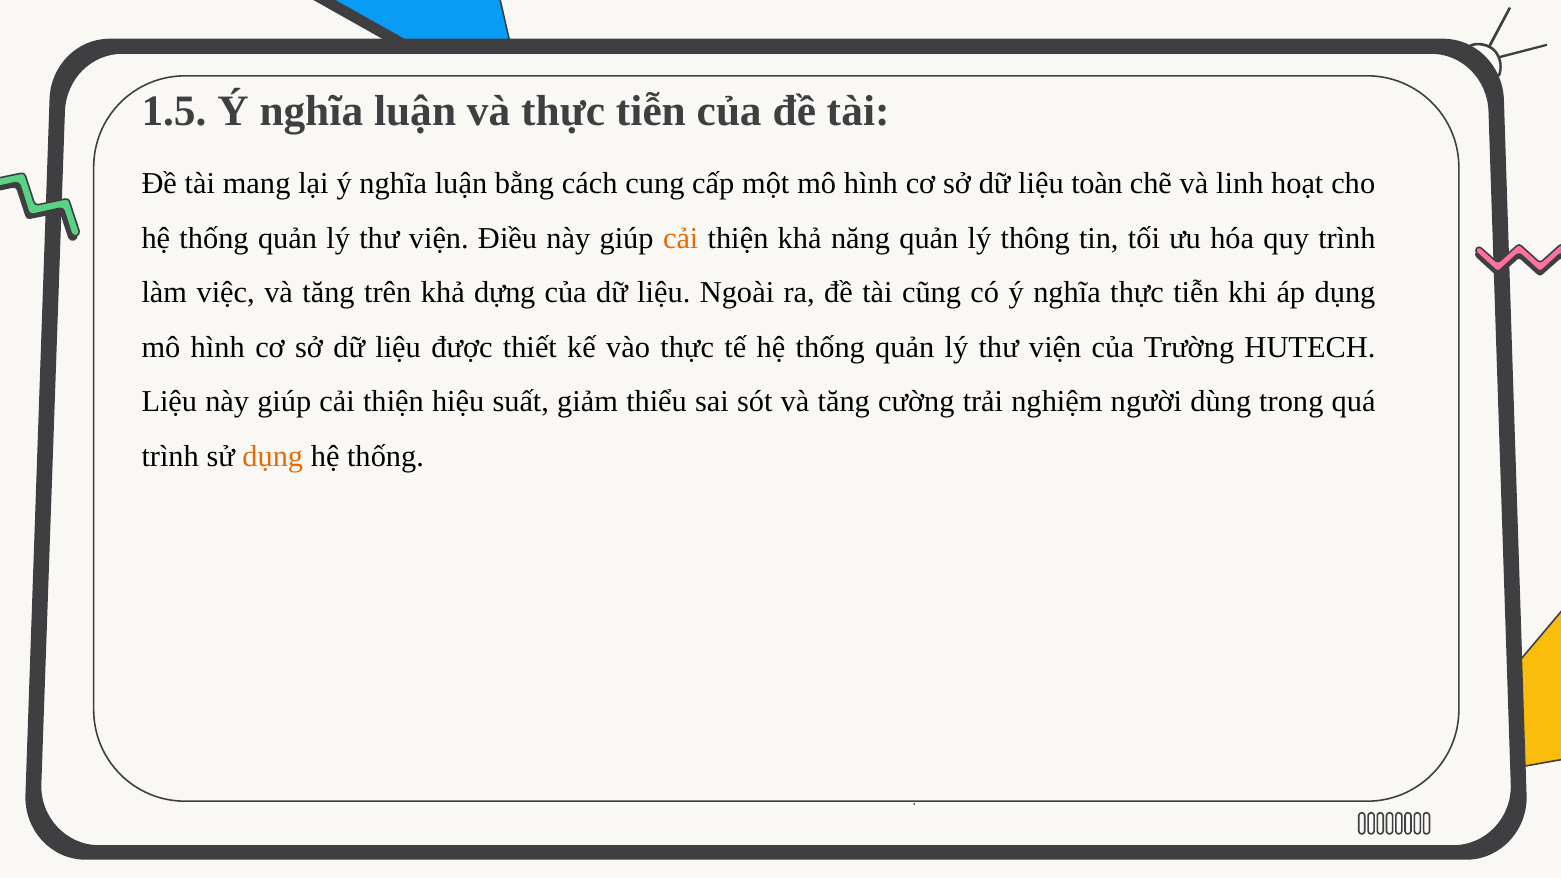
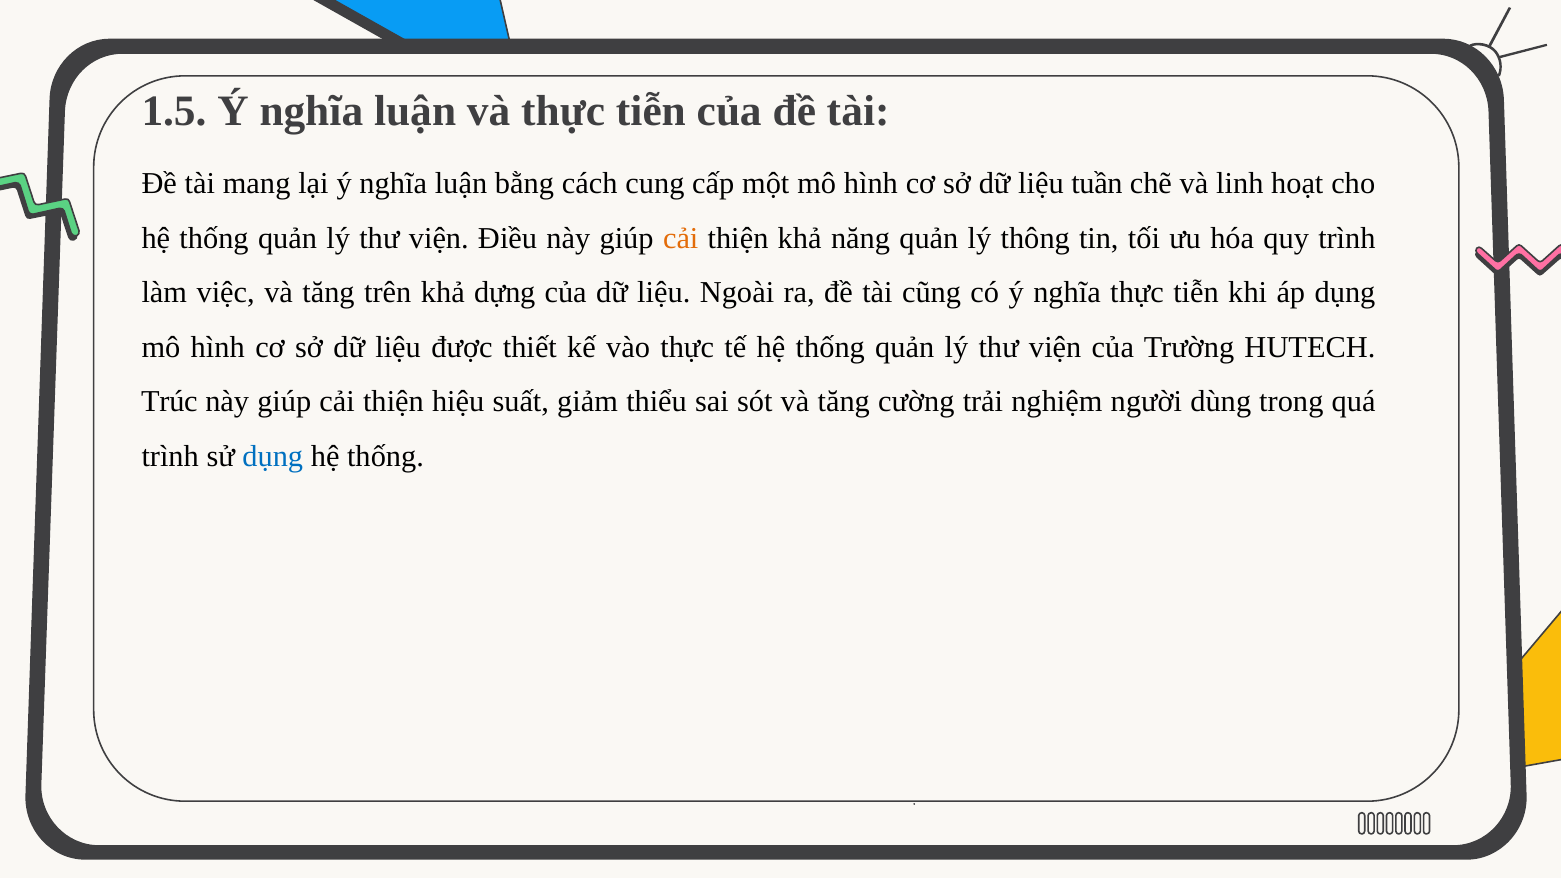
toàn: toàn -> tuần (1097, 183)
Liệu: Liệu -> Trúc (169, 402)
dụng colour: orange -> blue (273, 457)
